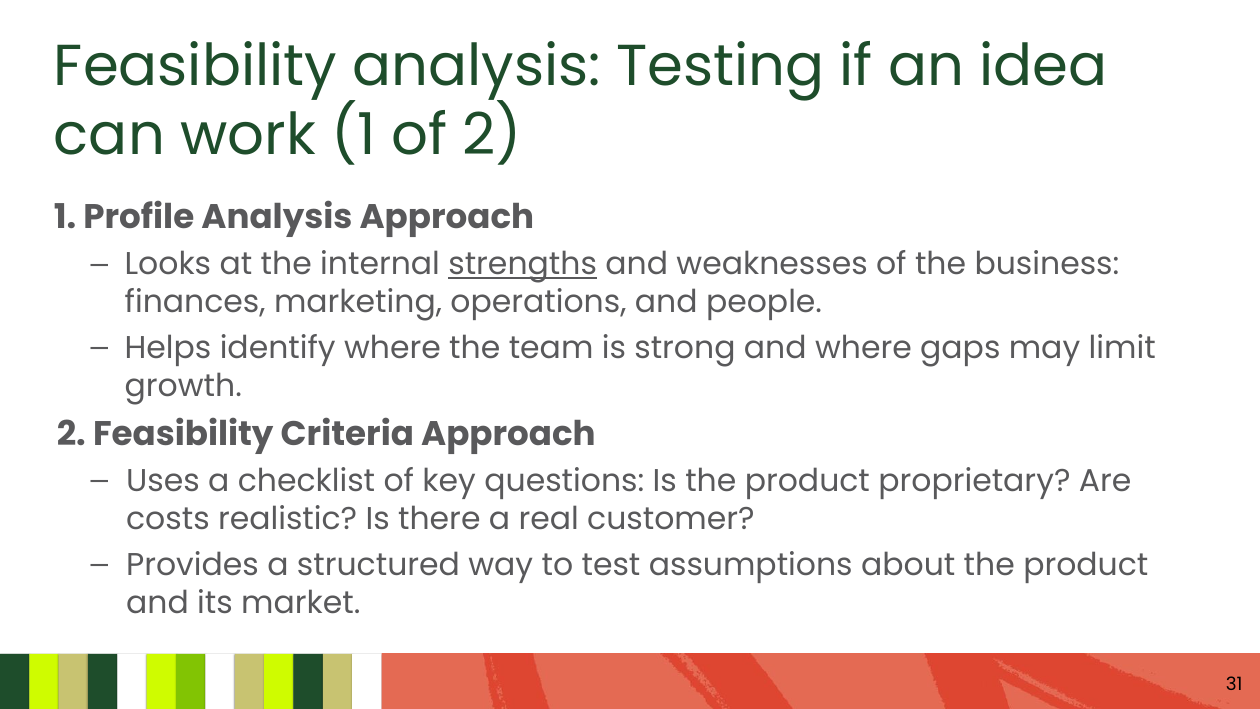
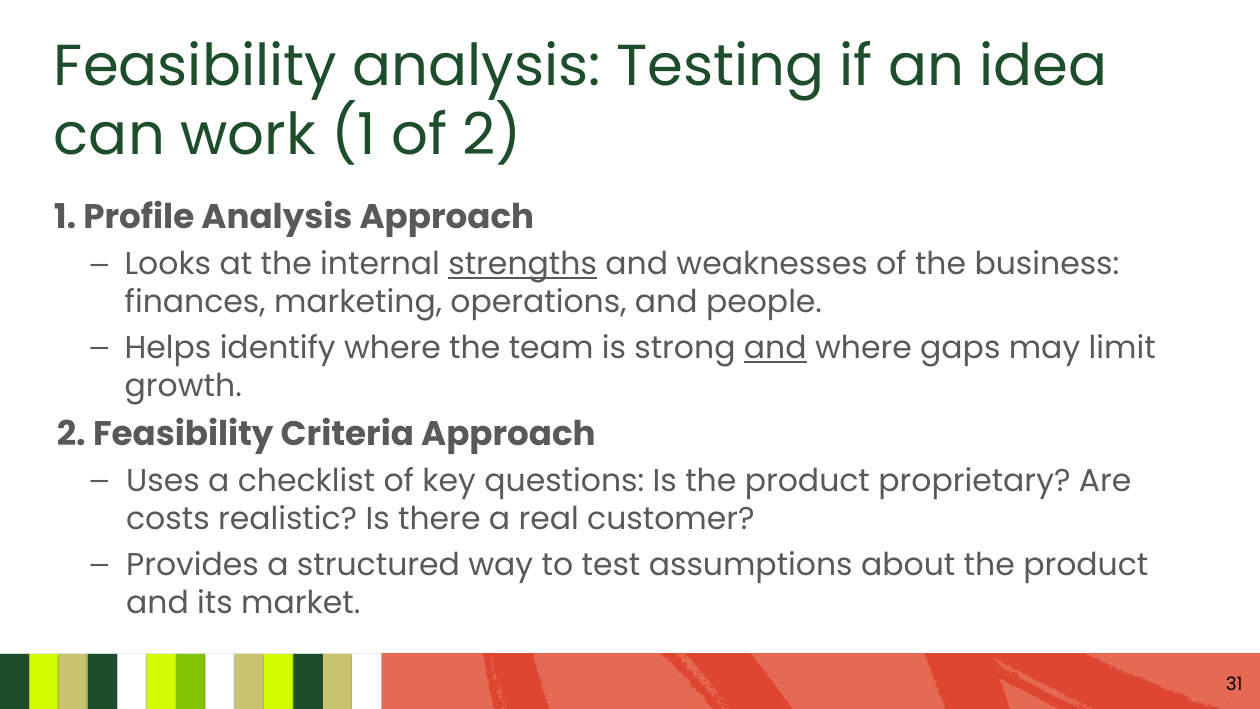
and underline: none -> present (775, 348)
